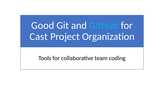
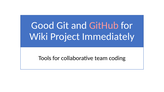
GitHub colour: light blue -> pink (104, 26)
Cast: Cast -> Wiki (39, 37)
Organization: Organization -> Immediately (108, 37)
